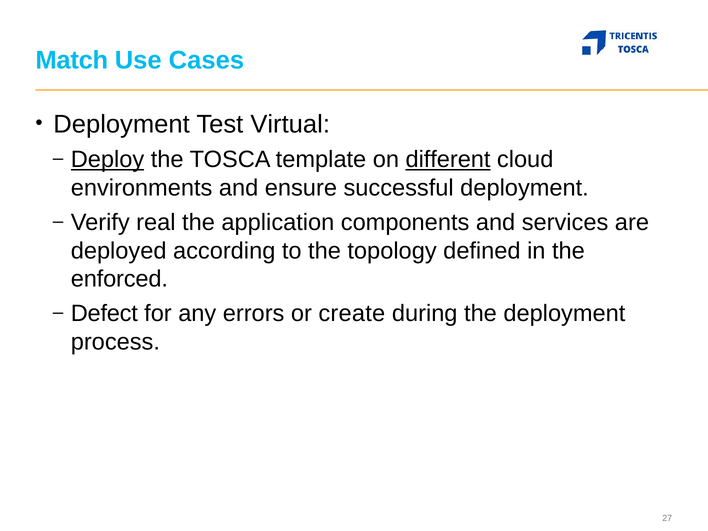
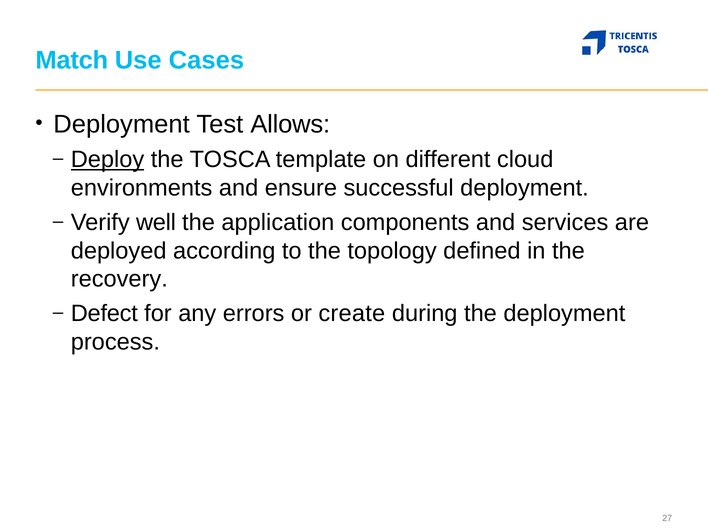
Virtual: Virtual -> Allows (290, 124)
different underline: present -> none (448, 160)
real: real -> well (156, 222)
enforced: enforced -> recovery (119, 279)
